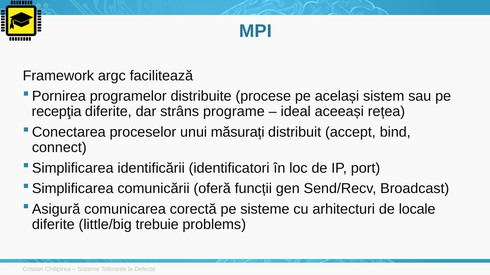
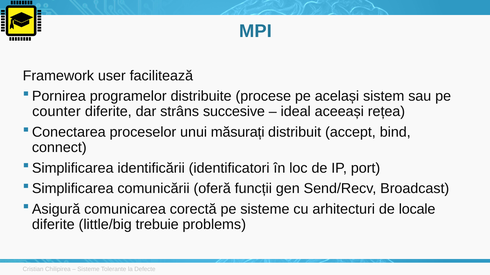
argc: argc -> user (112, 76)
recepţia: recepţia -> counter (56, 112)
programe: programe -> succesive (234, 112)
